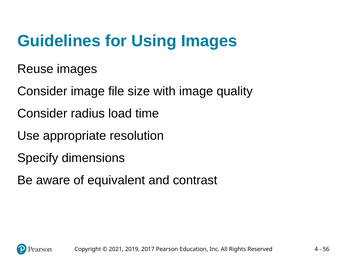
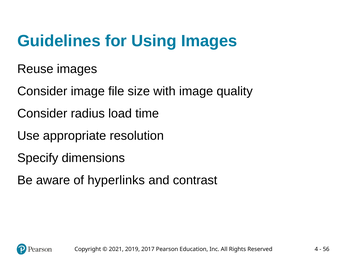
equivalent: equivalent -> hyperlinks (116, 180)
